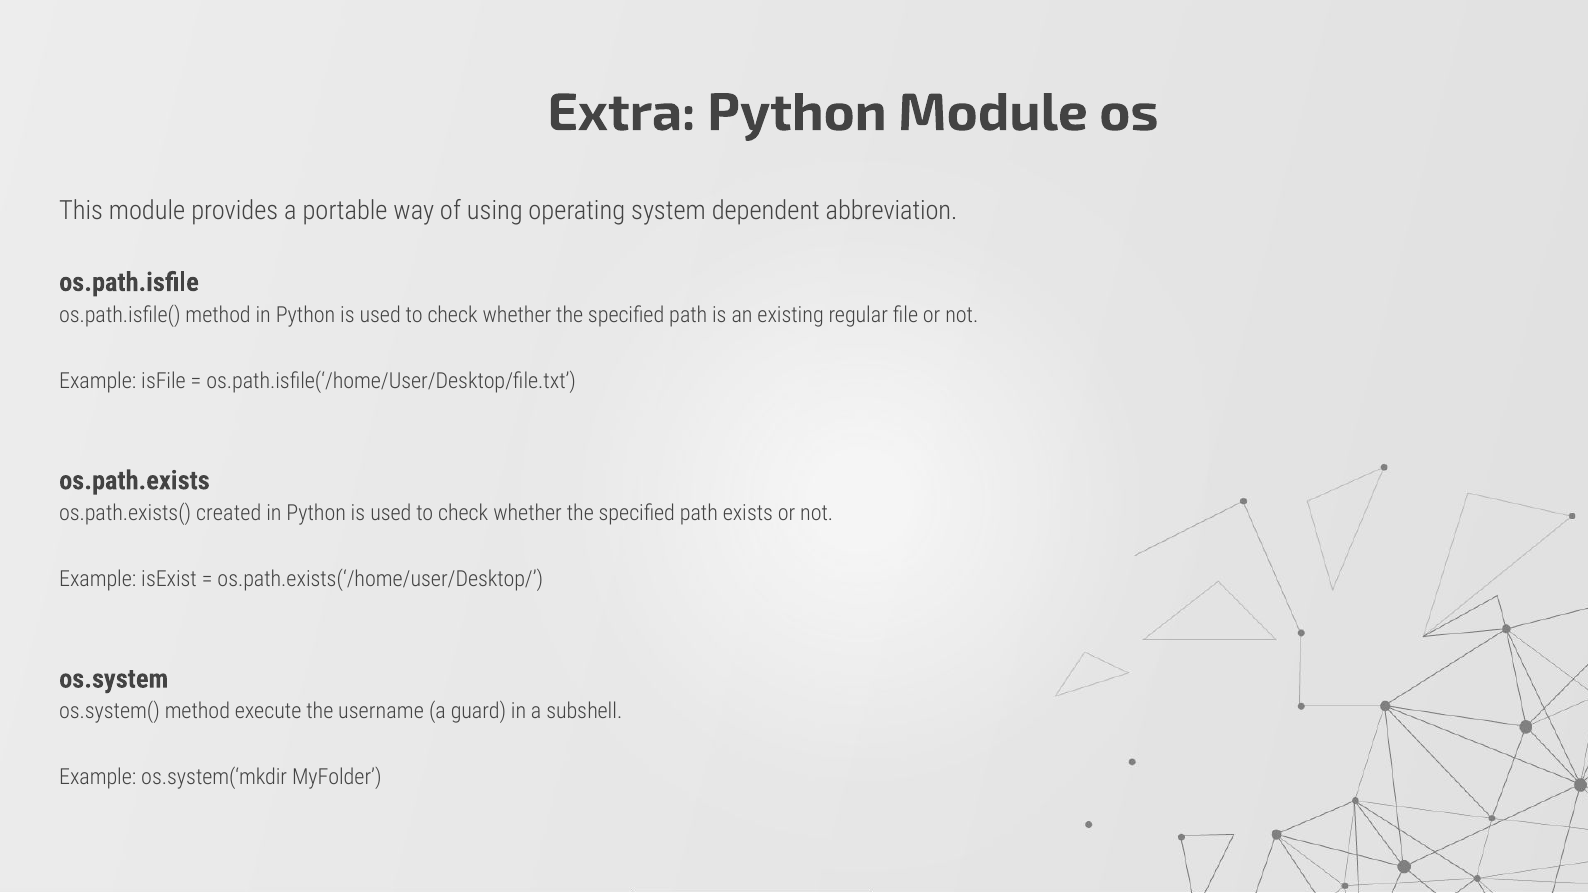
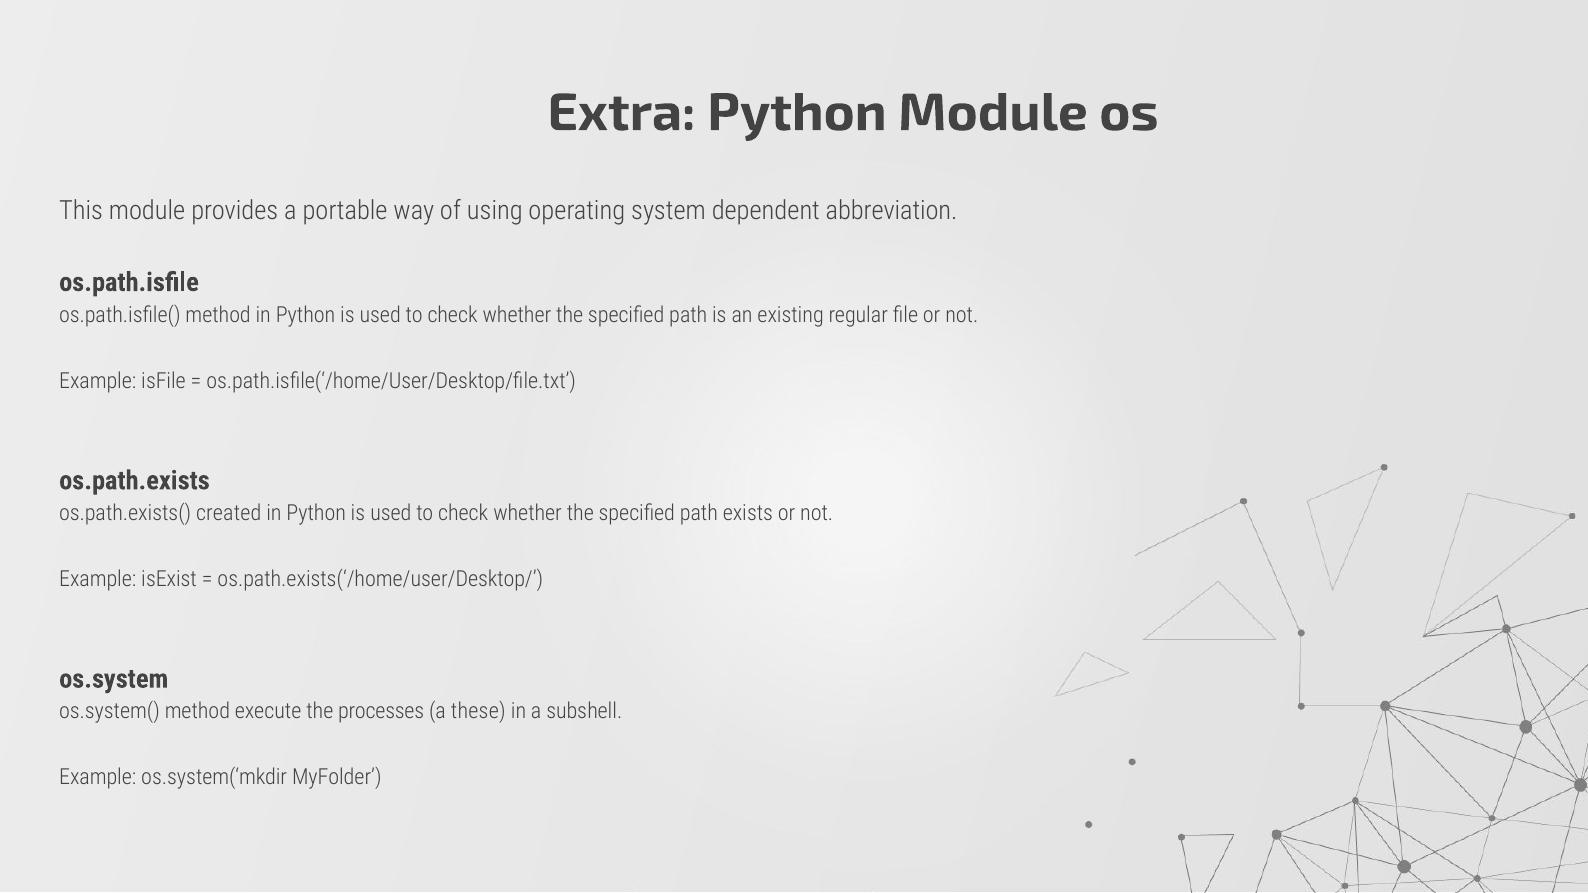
username: username -> processes (381, 712)
guard: guard -> these (478, 712)
